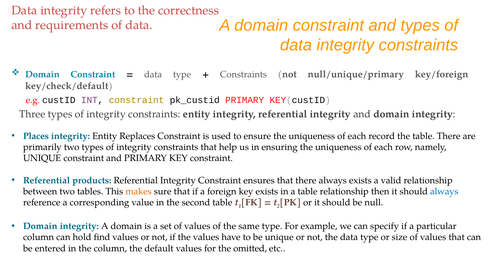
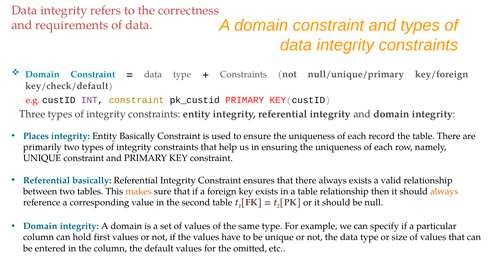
Entity Replaces: Replaces -> Basically (137, 136)
Referential products: products -> basically (92, 181)
always colour: blue -> orange (444, 192)
find: find -> first (102, 238)
